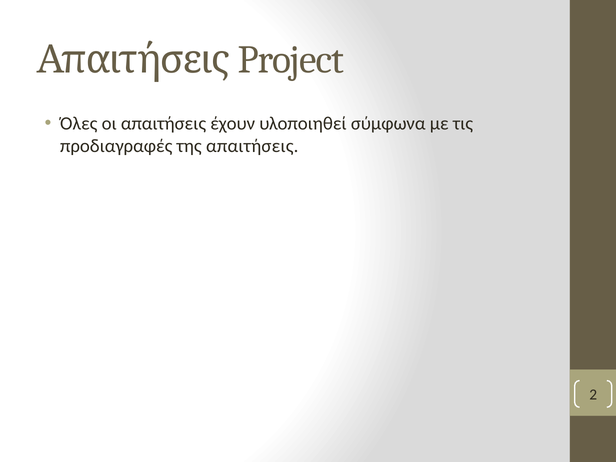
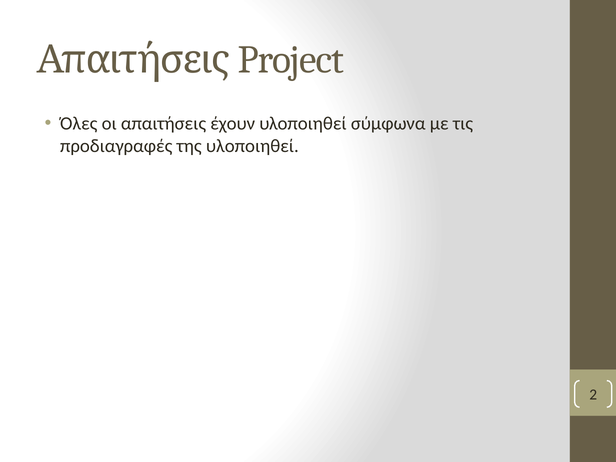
της απαιτήσεις: απαιτήσεις -> υλοποιηθεί (252, 146)
